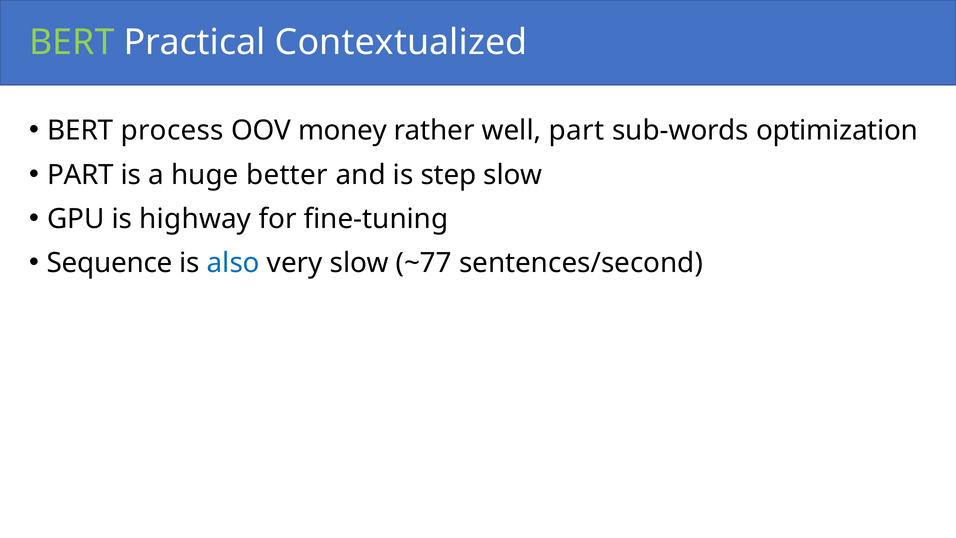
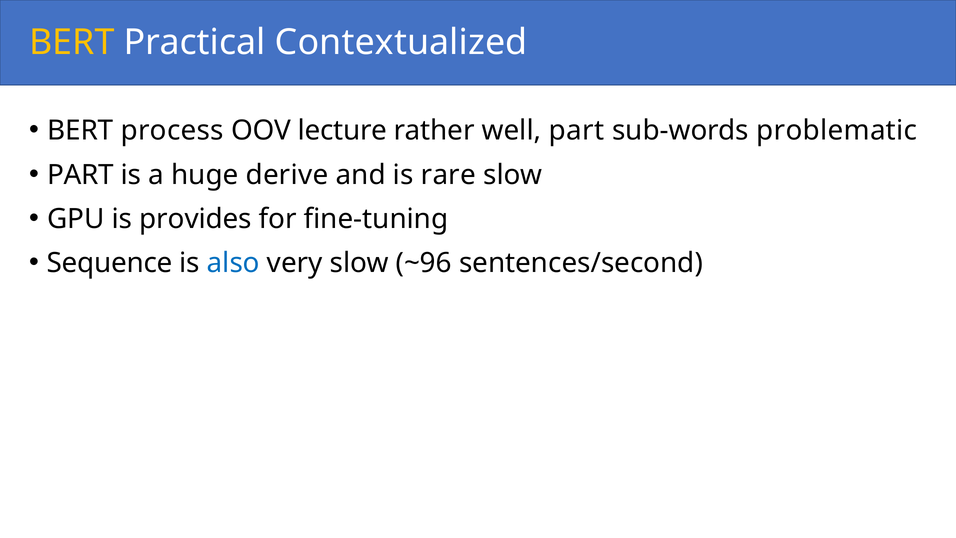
BERT colour: light green -> yellow (72, 42)
money: money -> lecture (343, 131)
optimization: optimization -> problematic (837, 131)
better: better -> derive (287, 175)
step: step -> rare (448, 175)
highway: highway -> provides (195, 219)
~77: ~77 -> ~96 (424, 263)
